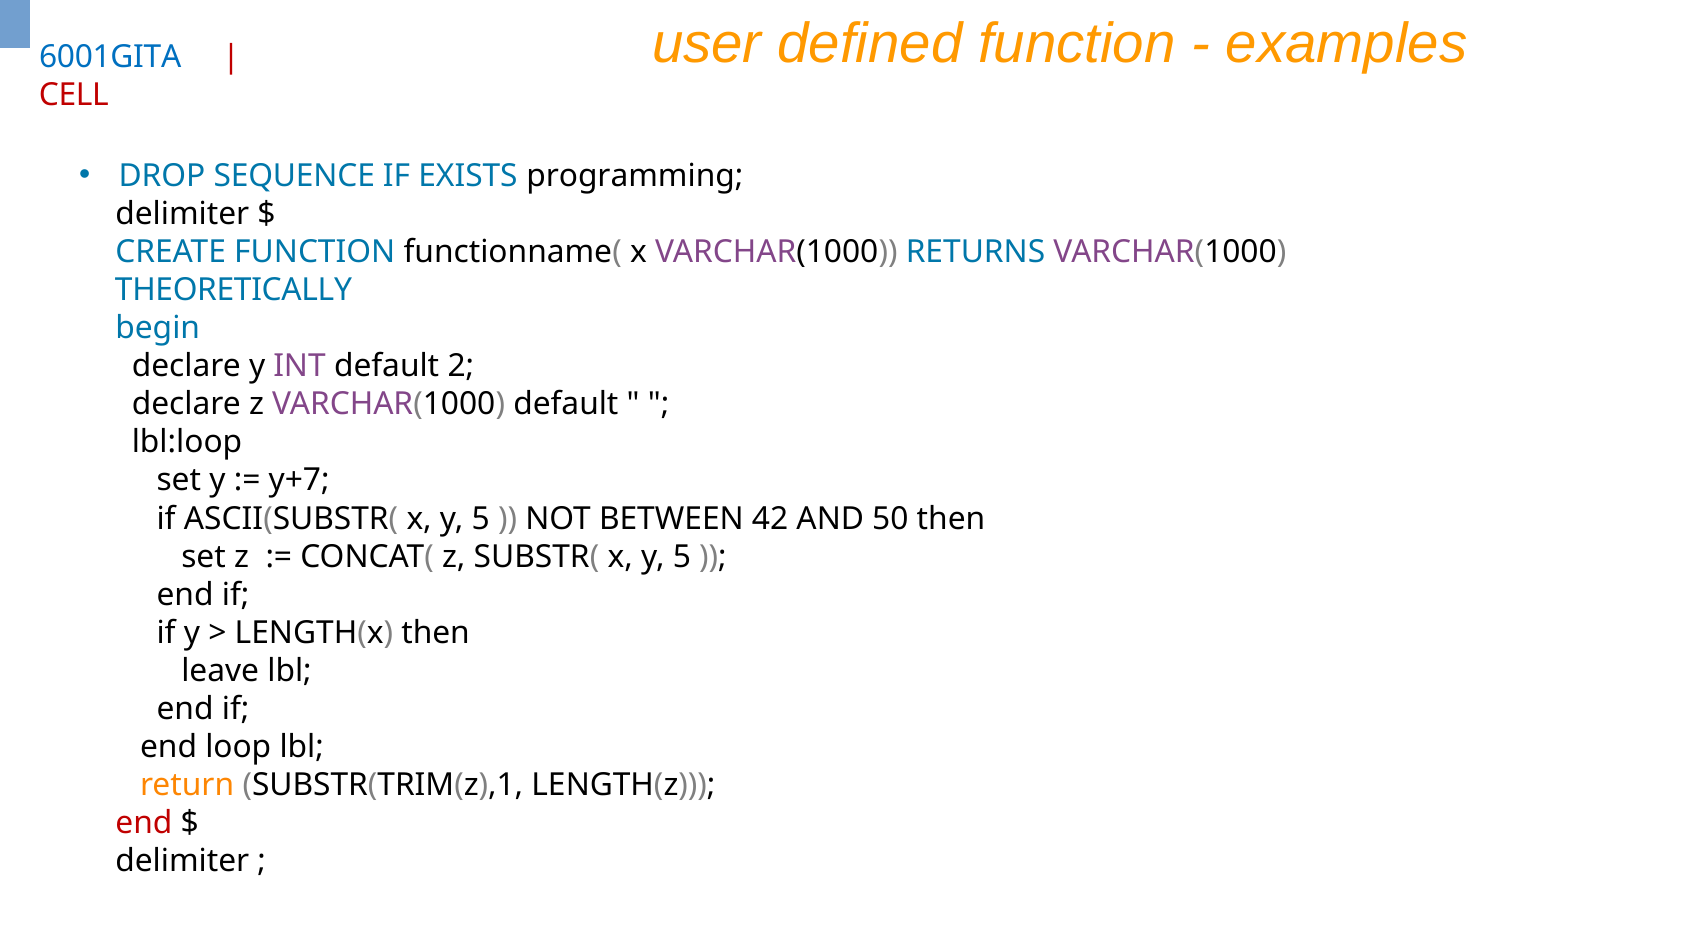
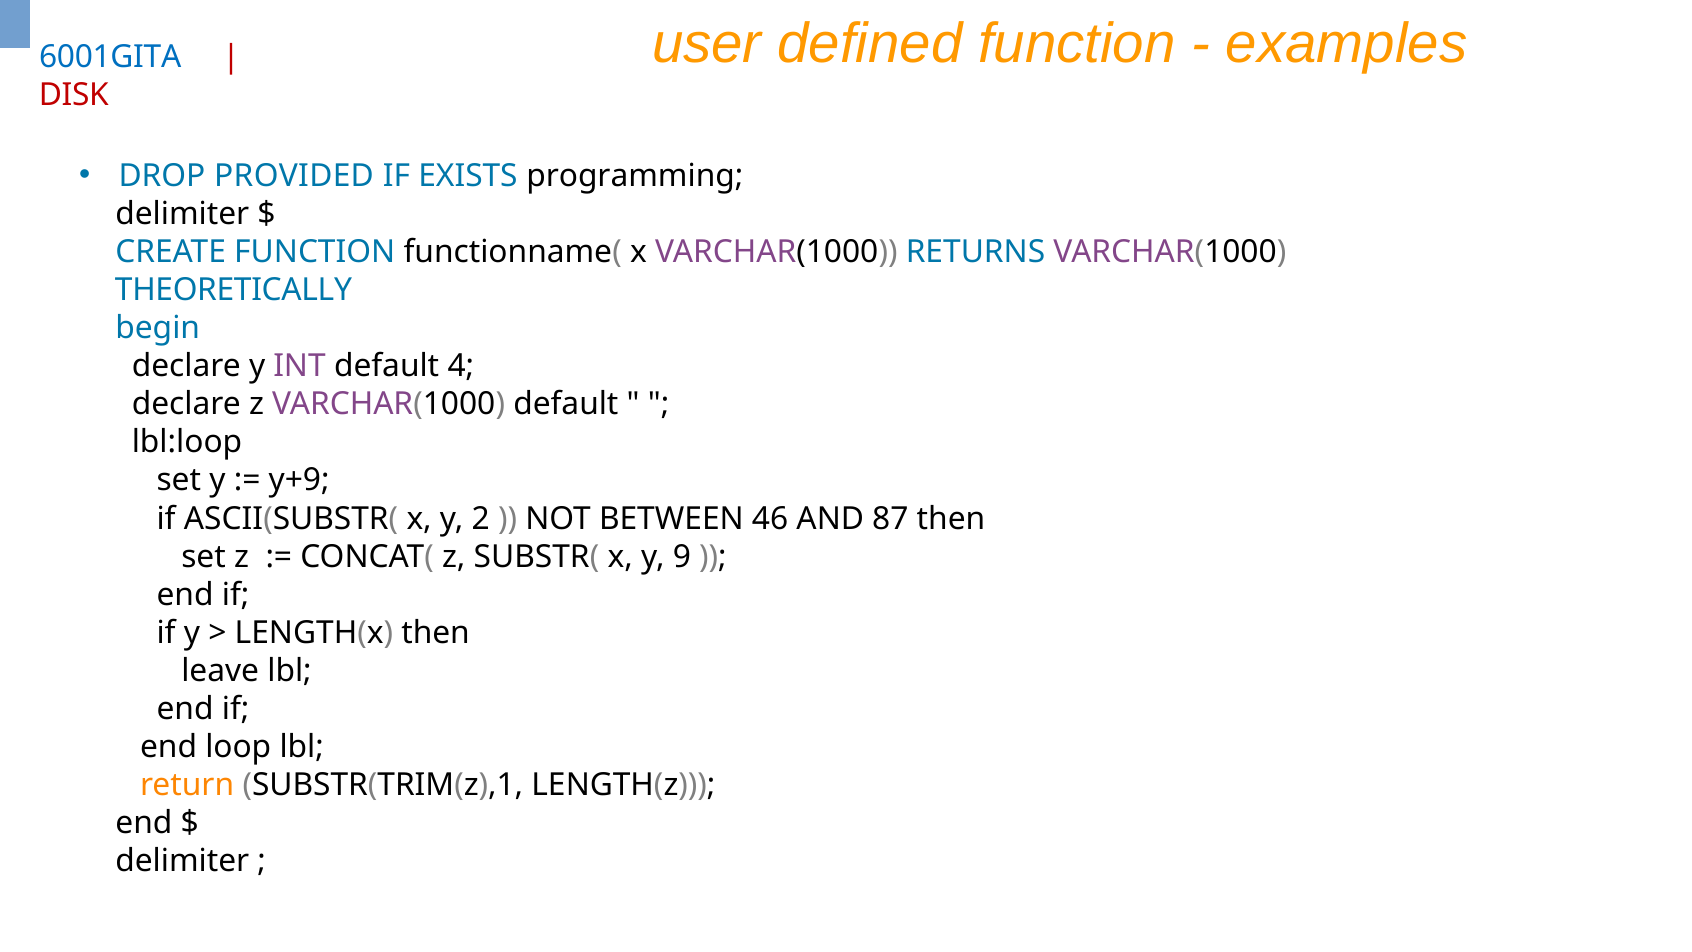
CELL: CELL -> DISK (74, 95)
SEQUENCE: SEQUENCE -> PROVIDED (294, 176)
2: 2 -> 4 (461, 366)
y+7: y+7 -> y+9 (299, 480)
ASCII(SUBSTR( x y 5: 5 -> 2 (481, 518)
42: 42 -> 46 (770, 518)
50: 50 -> 87 (890, 518)
SUBSTR( x y 5: 5 -> 9 (682, 557)
end colour: red -> black (144, 823)
